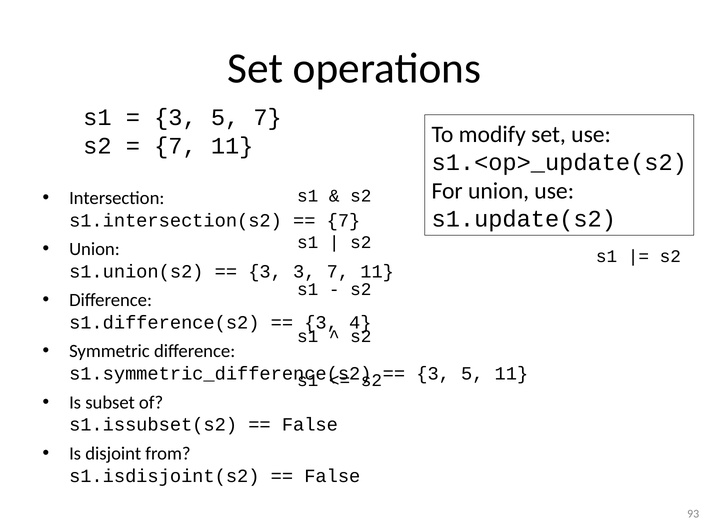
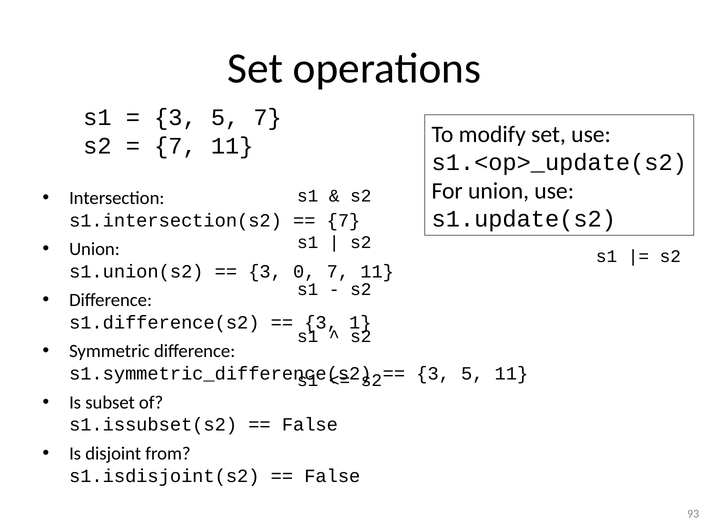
3 3: 3 -> 0 (304, 272)
4: 4 -> 1 (360, 323)
